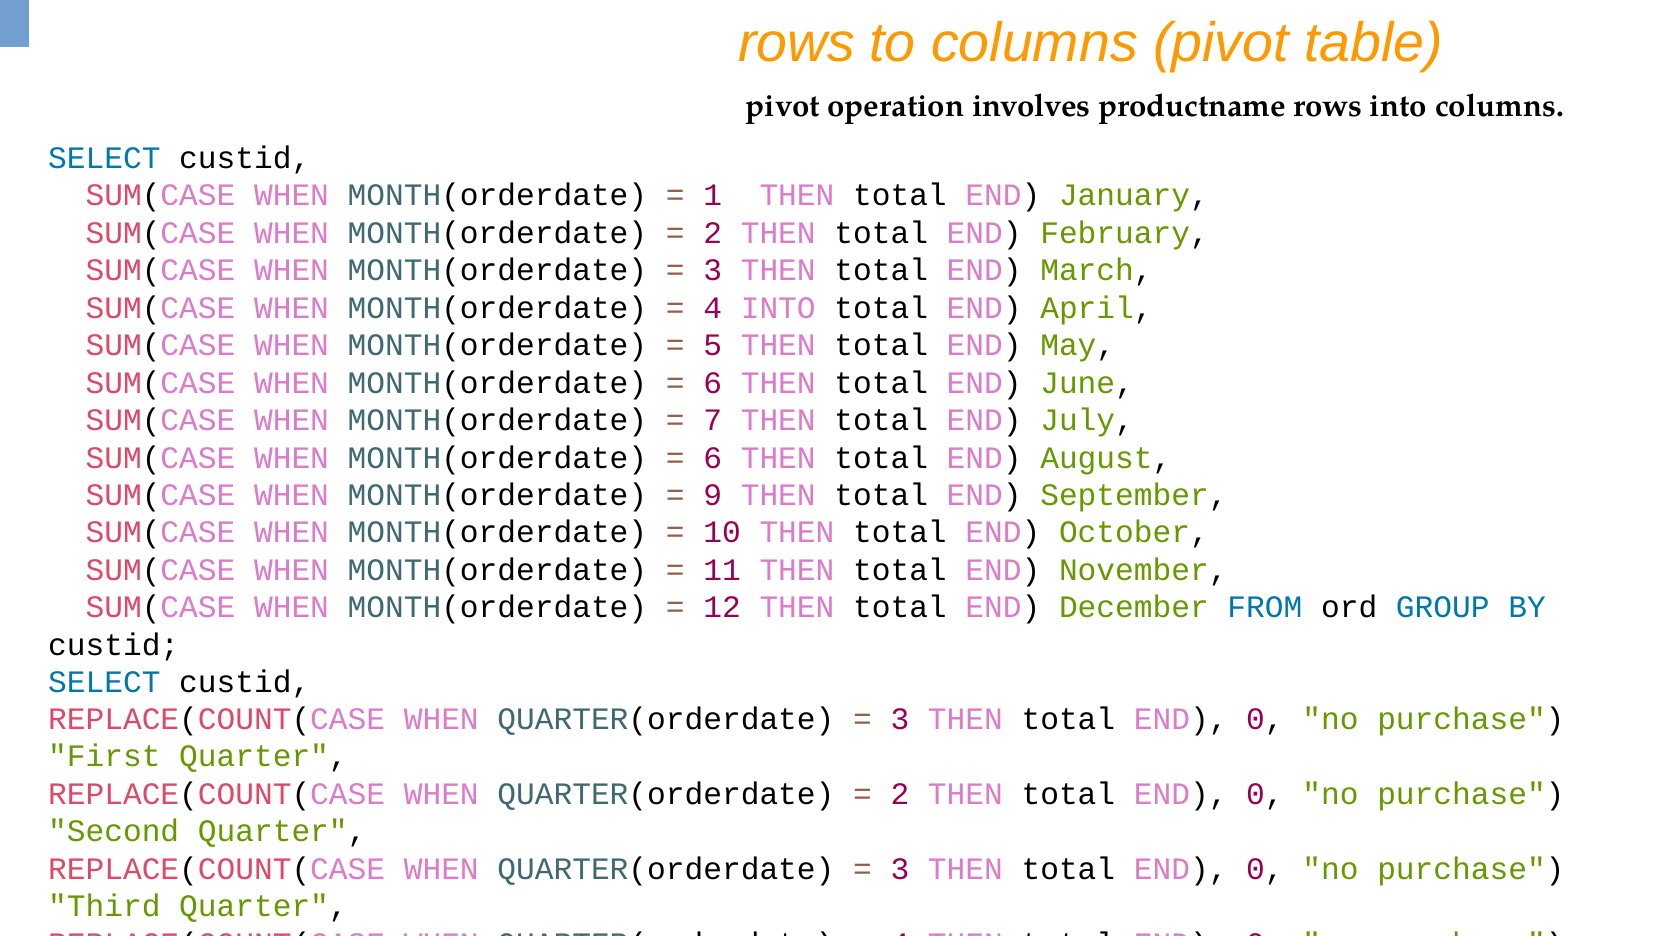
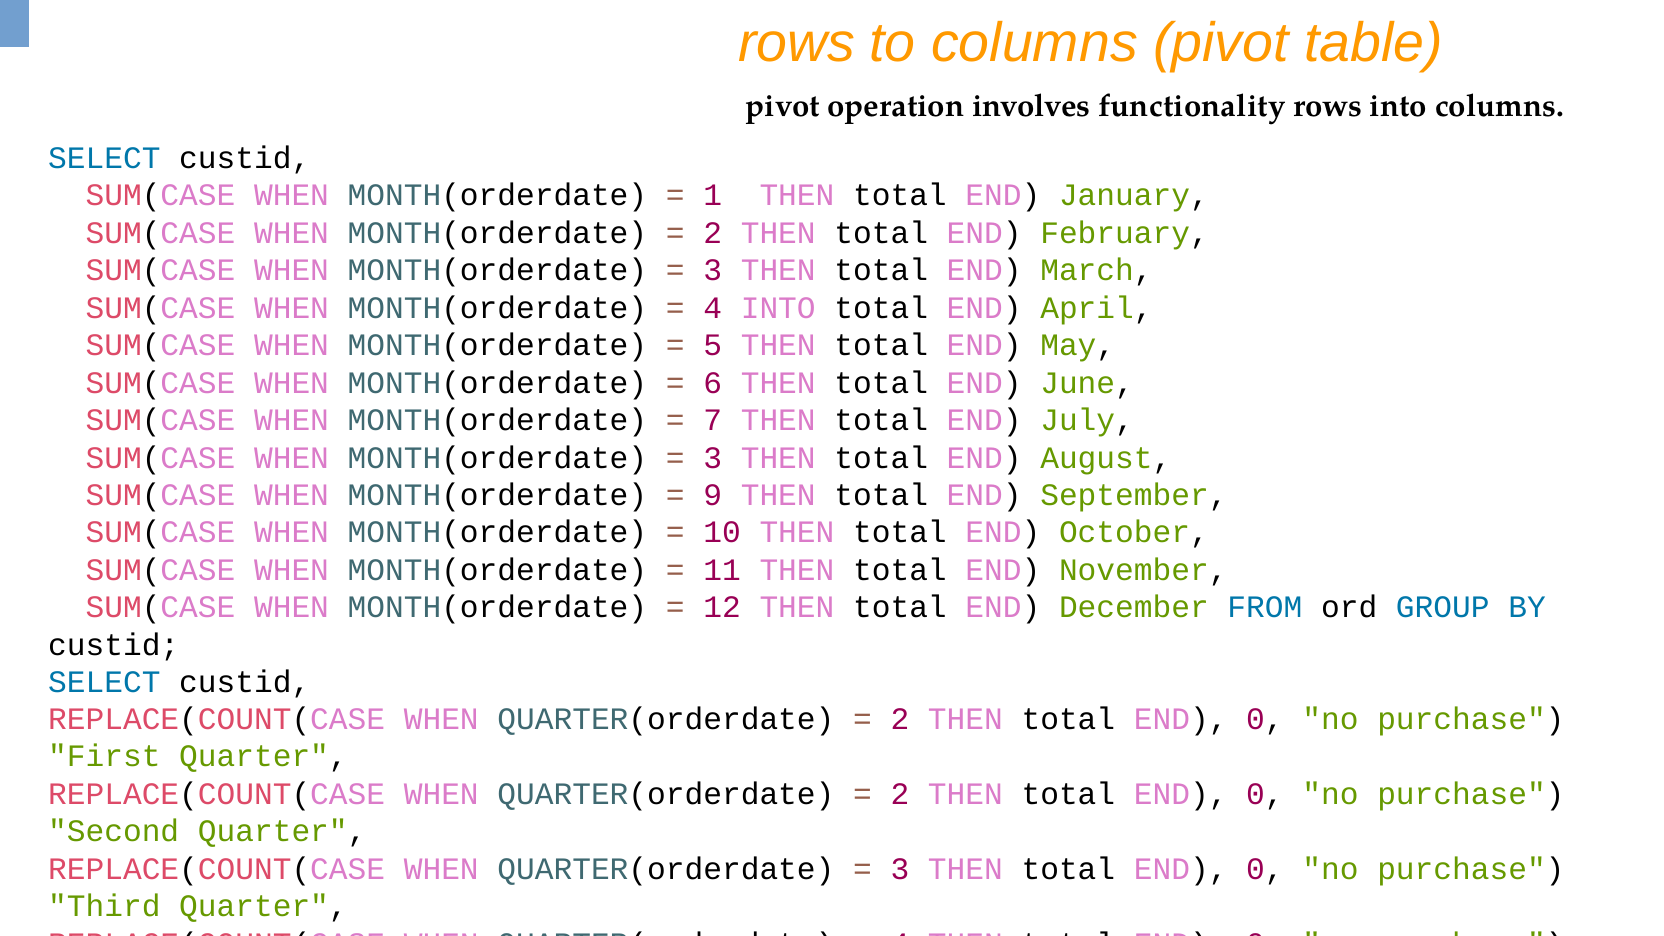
productname: productname -> functionality (1192, 106)
6: 6 -> 3 (713, 458)
3: 3 -> 2 (900, 719)
